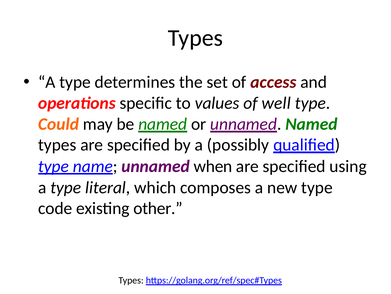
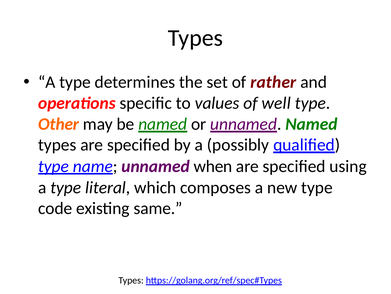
access: access -> rather (273, 82)
Could: Could -> Other (59, 124)
other: other -> same (158, 208)
